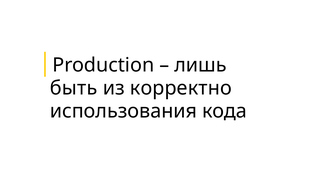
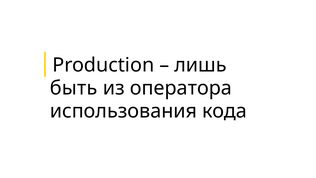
корректно: корректно -> оператора (181, 88)
